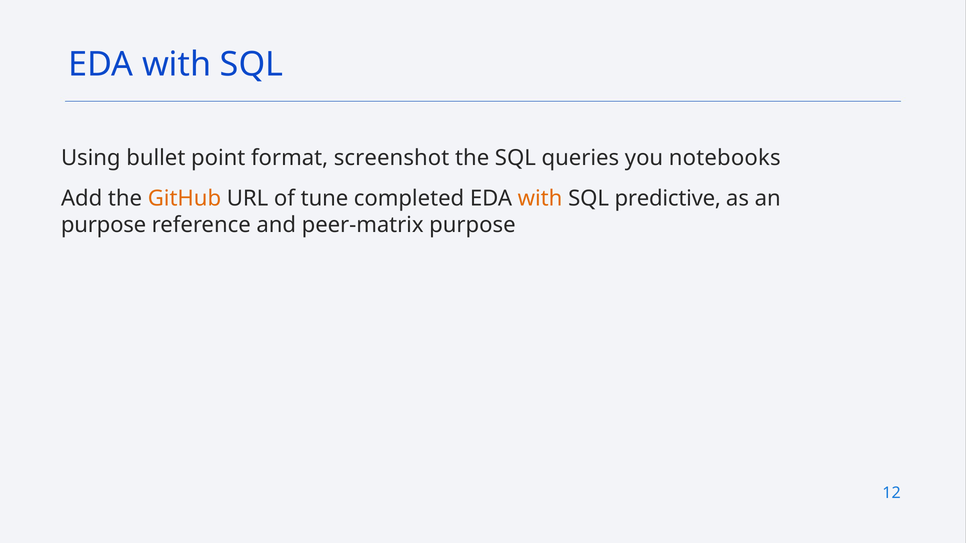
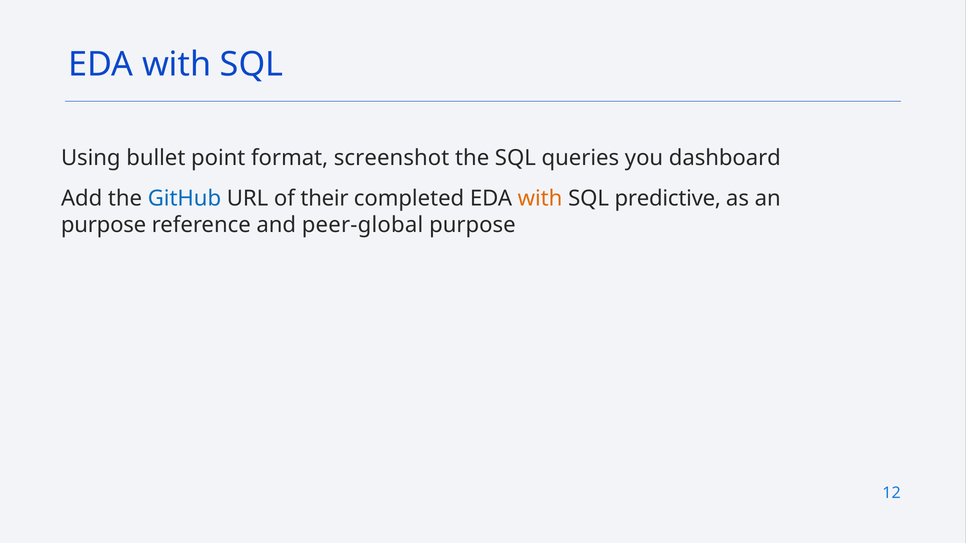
notebooks: notebooks -> dashboard (725, 158)
GitHub colour: orange -> blue (184, 199)
tune: tune -> their (325, 199)
peer-matrix: peer-matrix -> peer-global (363, 225)
